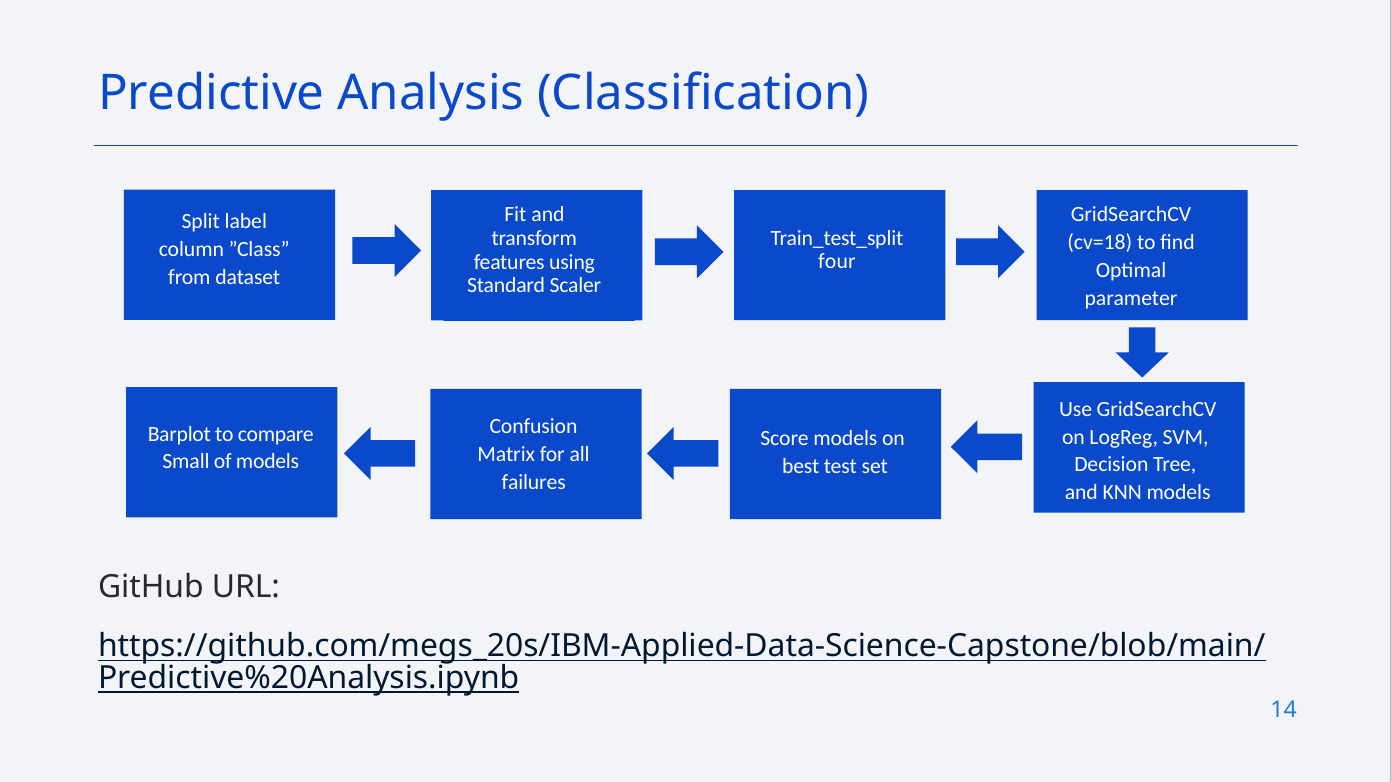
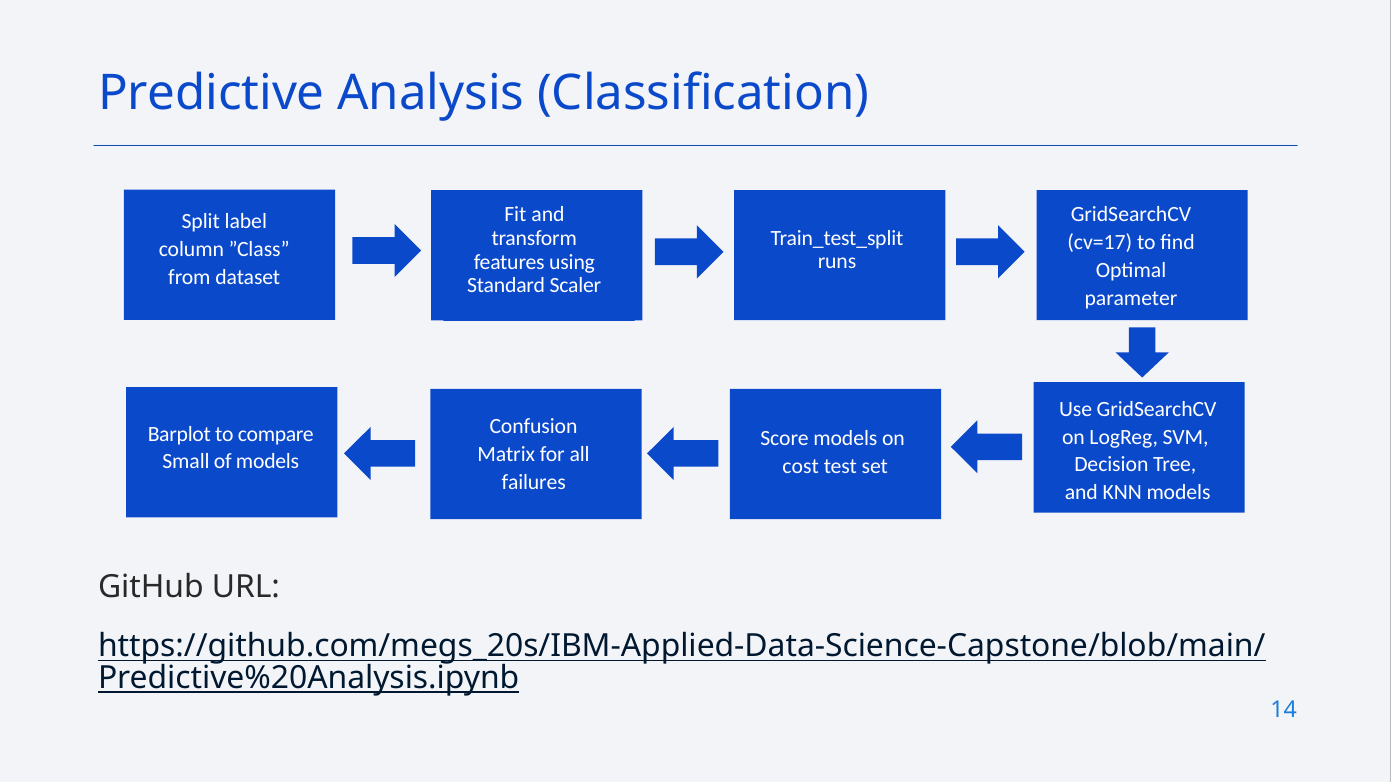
cv=18: cv=18 -> cv=17 (1100, 242)
four: four -> runs (837, 262)
best: best -> cost (801, 466)
